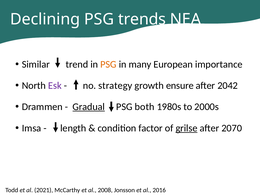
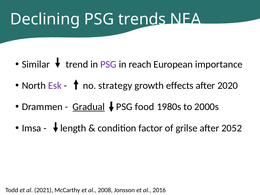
PSG colour: orange -> purple (108, 64)
many: many -> reach (140, 64)
ensure: ensure -> effects (180, 86)
2042: 2042 -> 2020 (228, 86)
both: both -> food (145, 107)
grilse underline: present -> none (187, 128)
2070: 2070 -> 2052 (232, 128)
